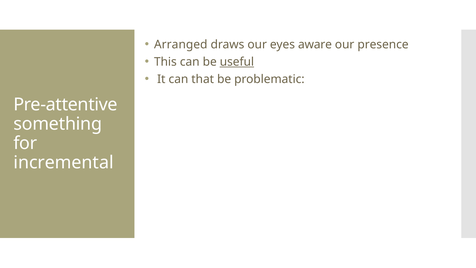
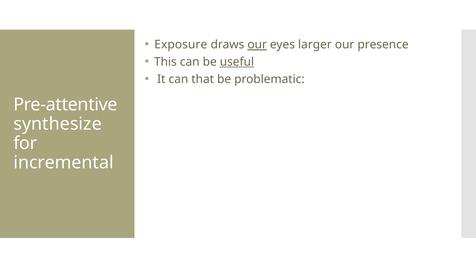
Arranged: Arranged -> Exposure (181, 45)
our underline: none -> present (257, 45)
aware: aware -> larger (315, 45)
something: something -> synthesize (58, 124)
